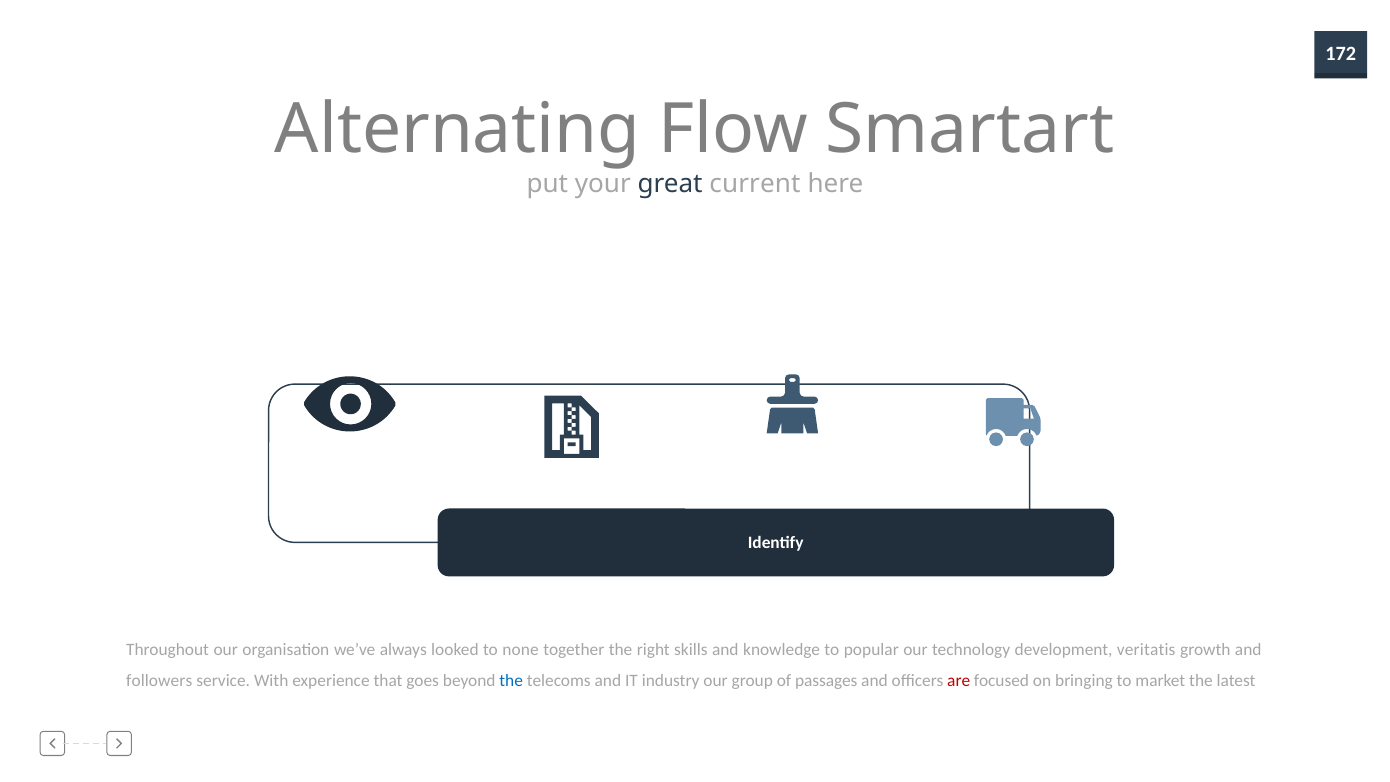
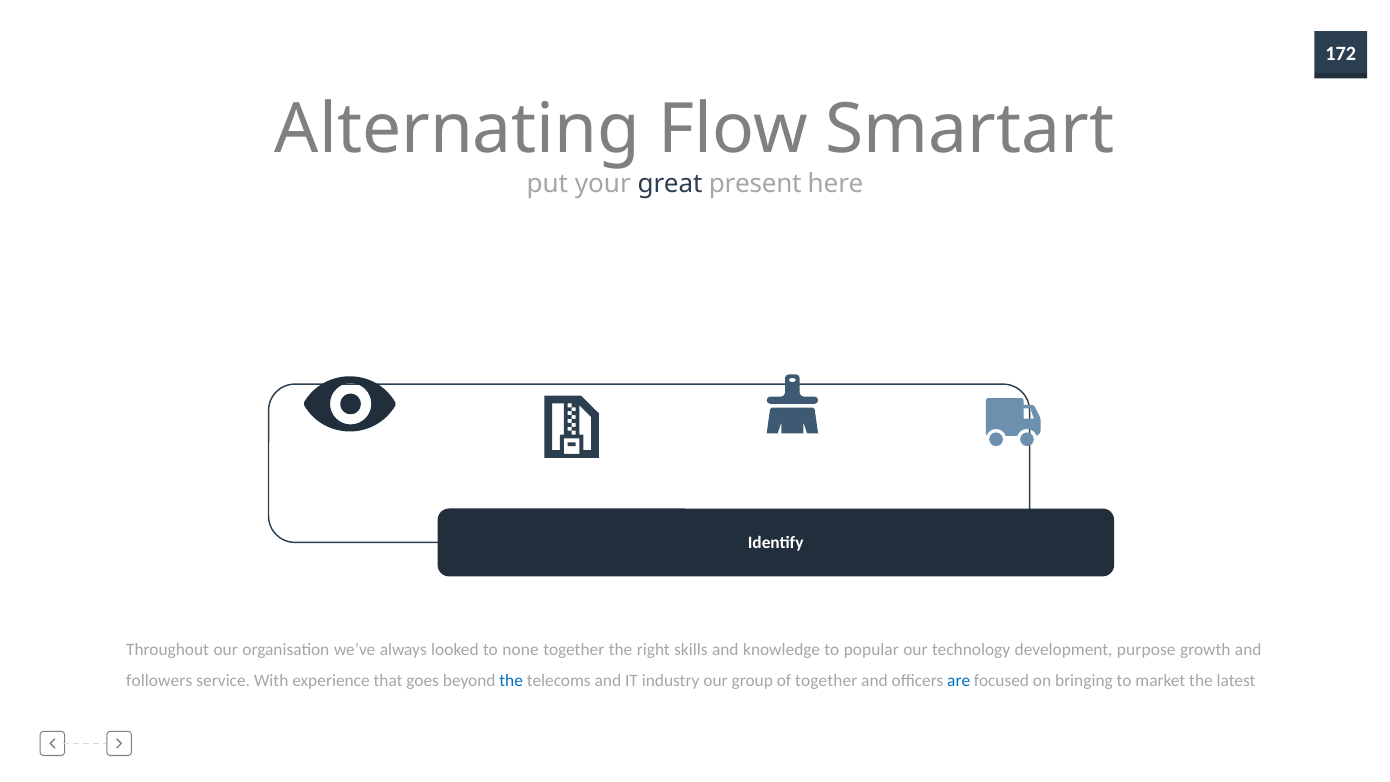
current: current -> present (755, 184)
veritatis: veritatis -> purpose (1146, 649)
of passages: passages -> together (826, 681)
are colour: red -> blue (959, 681)
